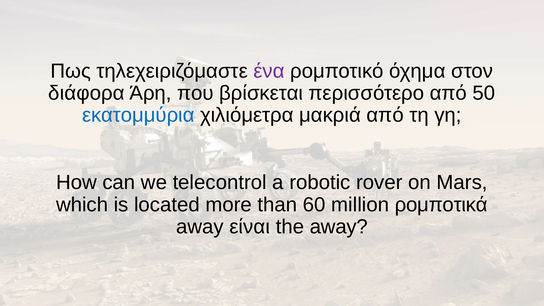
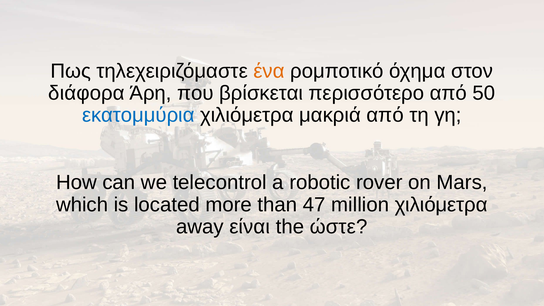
ένα colour: purple -> orange (269, 71)
60: 60 -> 47 (314, 205)
million ρομποτικά: ρομποτικά -> χιλιόμετρα (441, 205)
the away: away -> ώστε (339, 227)
